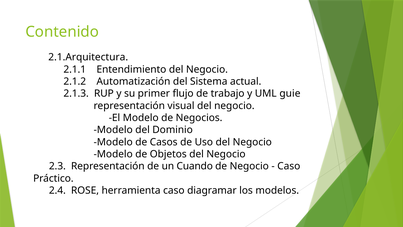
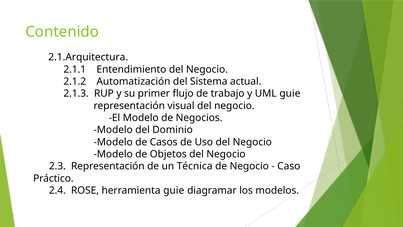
Cuando: Cuando -> Técnica (195, 166)
herramienta caso: caso -> guie (174, 190)
